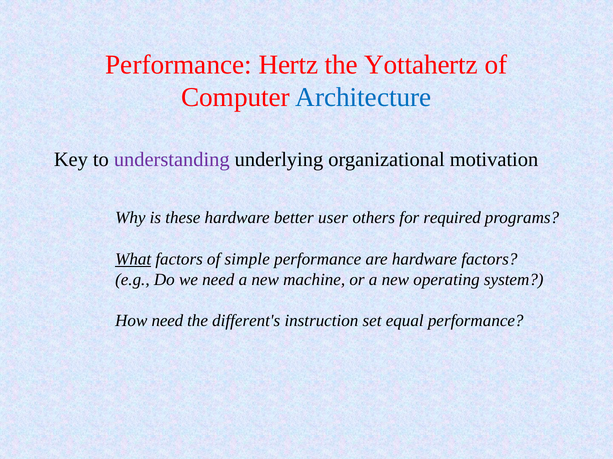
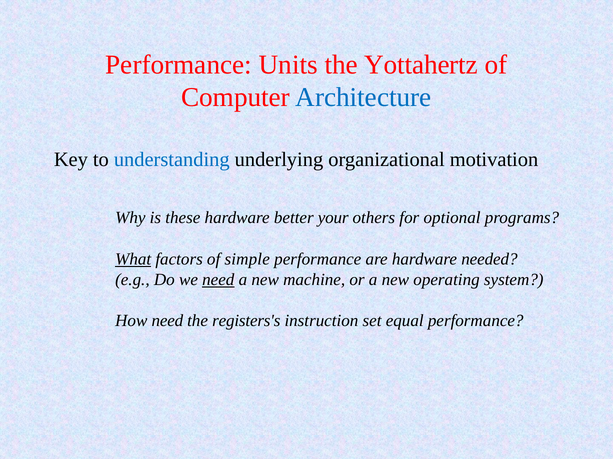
Hertz: Hertz -> Units (288, 65)
understanding colour: purple -> blue (172, 160)
user: user -> your (333, 218)
required: required -> optional (452, 218)
hardware factors: factors -> needed (489, 260)
need underline: none -> present (218, 280)
different's: different's -> registers's (246, 321)
